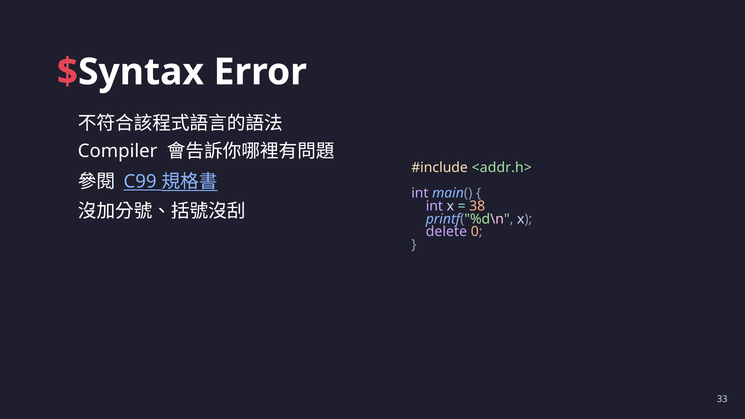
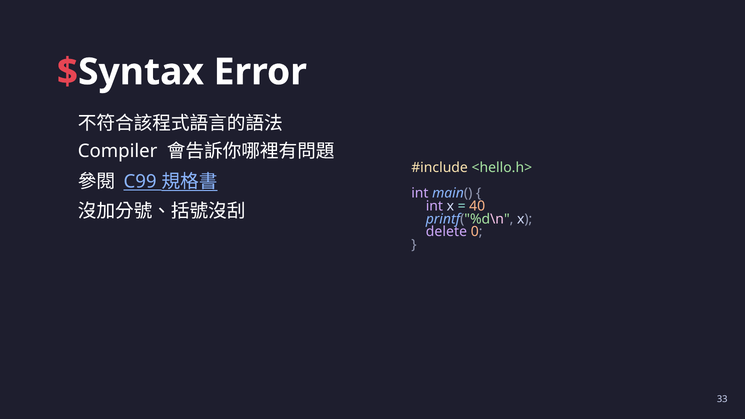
<addr.h>: <addr.h> -> <hello.h> (502, 168)
38: 38 -> 40 (477, 206)
